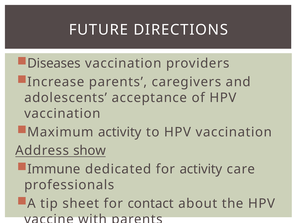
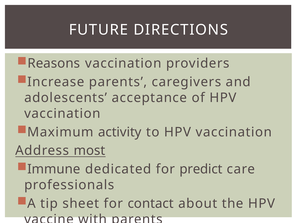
Diseases: Diseases -> Reasons (54, 63)
show: show -> most (89, 150)
for activity: activity -> predict (201, 169)
